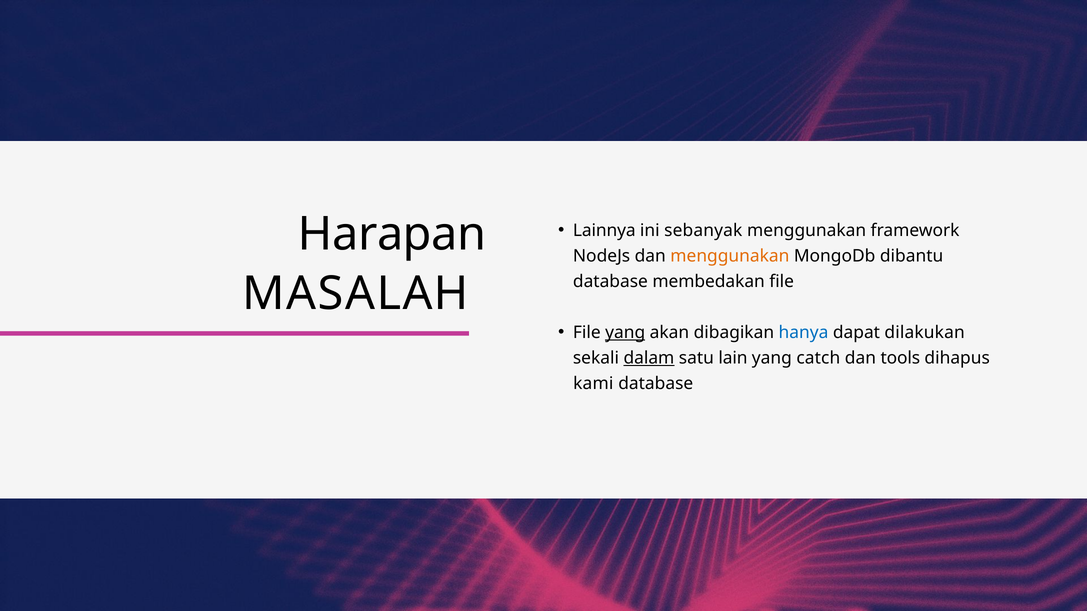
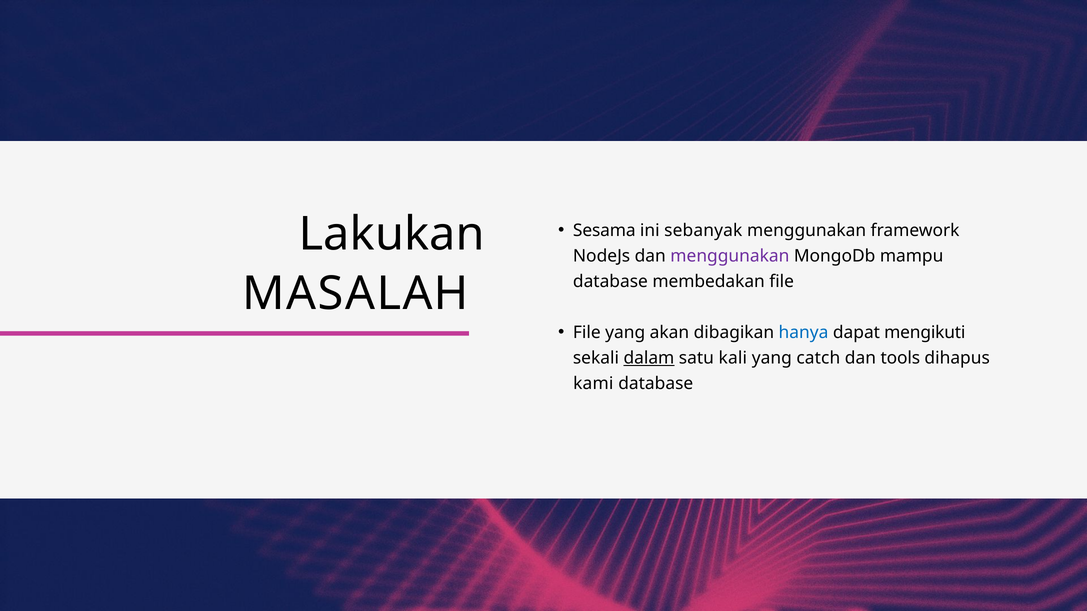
Harapan: Harapan -> Lakukan (392, 234)
Lainnya: Lainnya -> Sesama (604, 231)
menggunakan colour: orange -> purple (730, 256)
dibantu: dibantu -> mampu (912, 256)
yang underline: present -> none (625, 333)
dilakukan: dilakukan -> mengikuti (925, 333)
lain: lain -> kali (733, 358)
